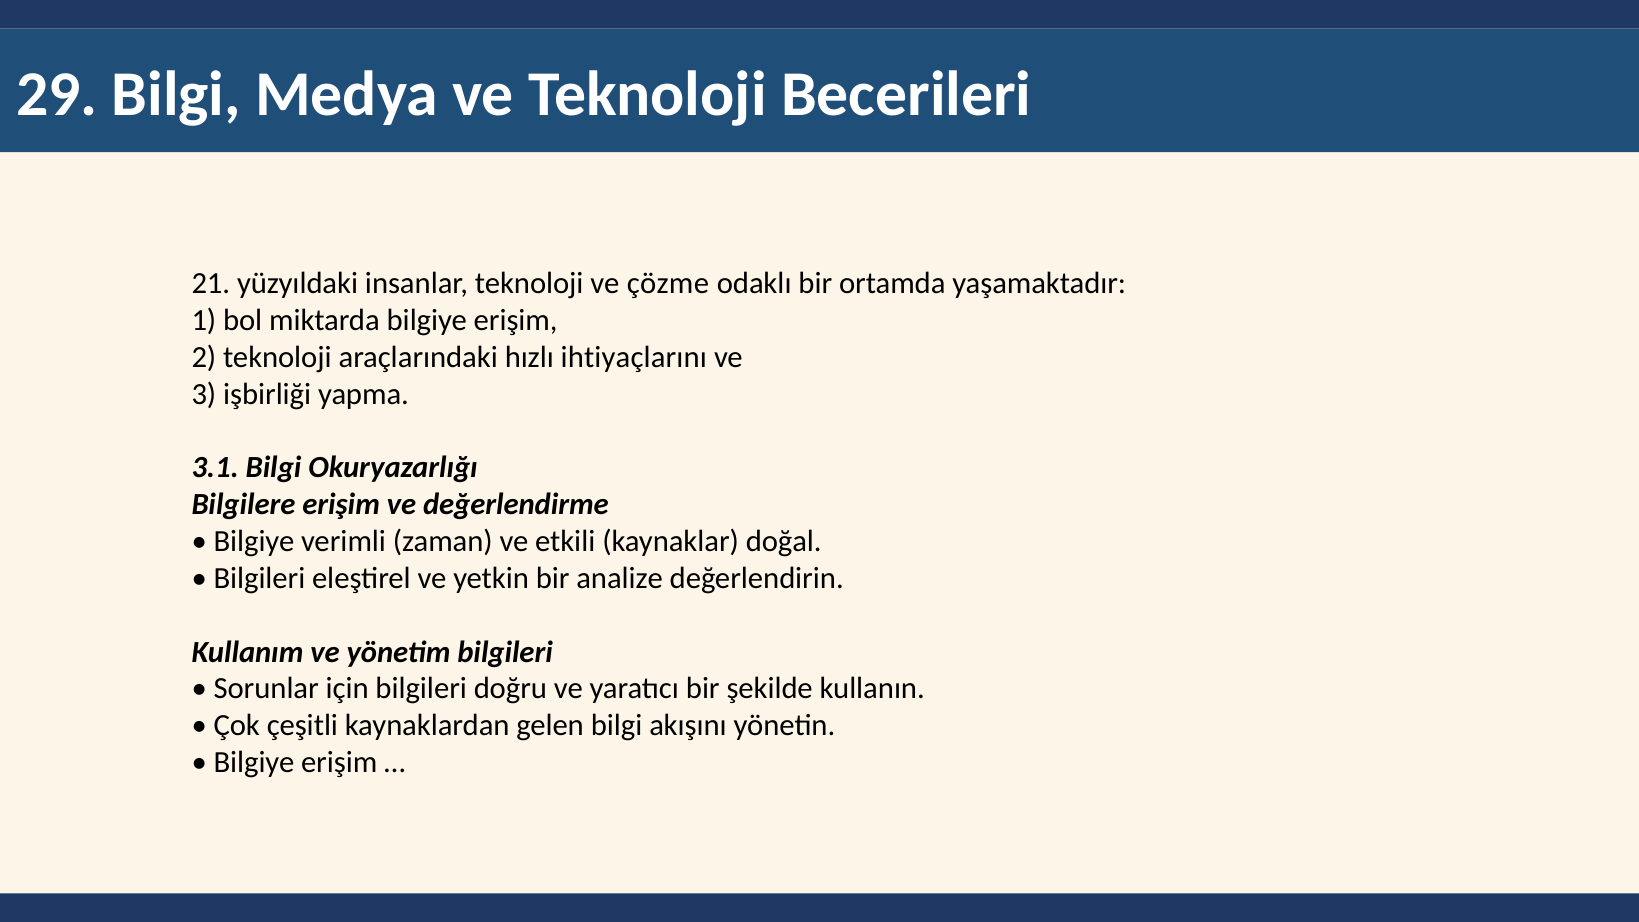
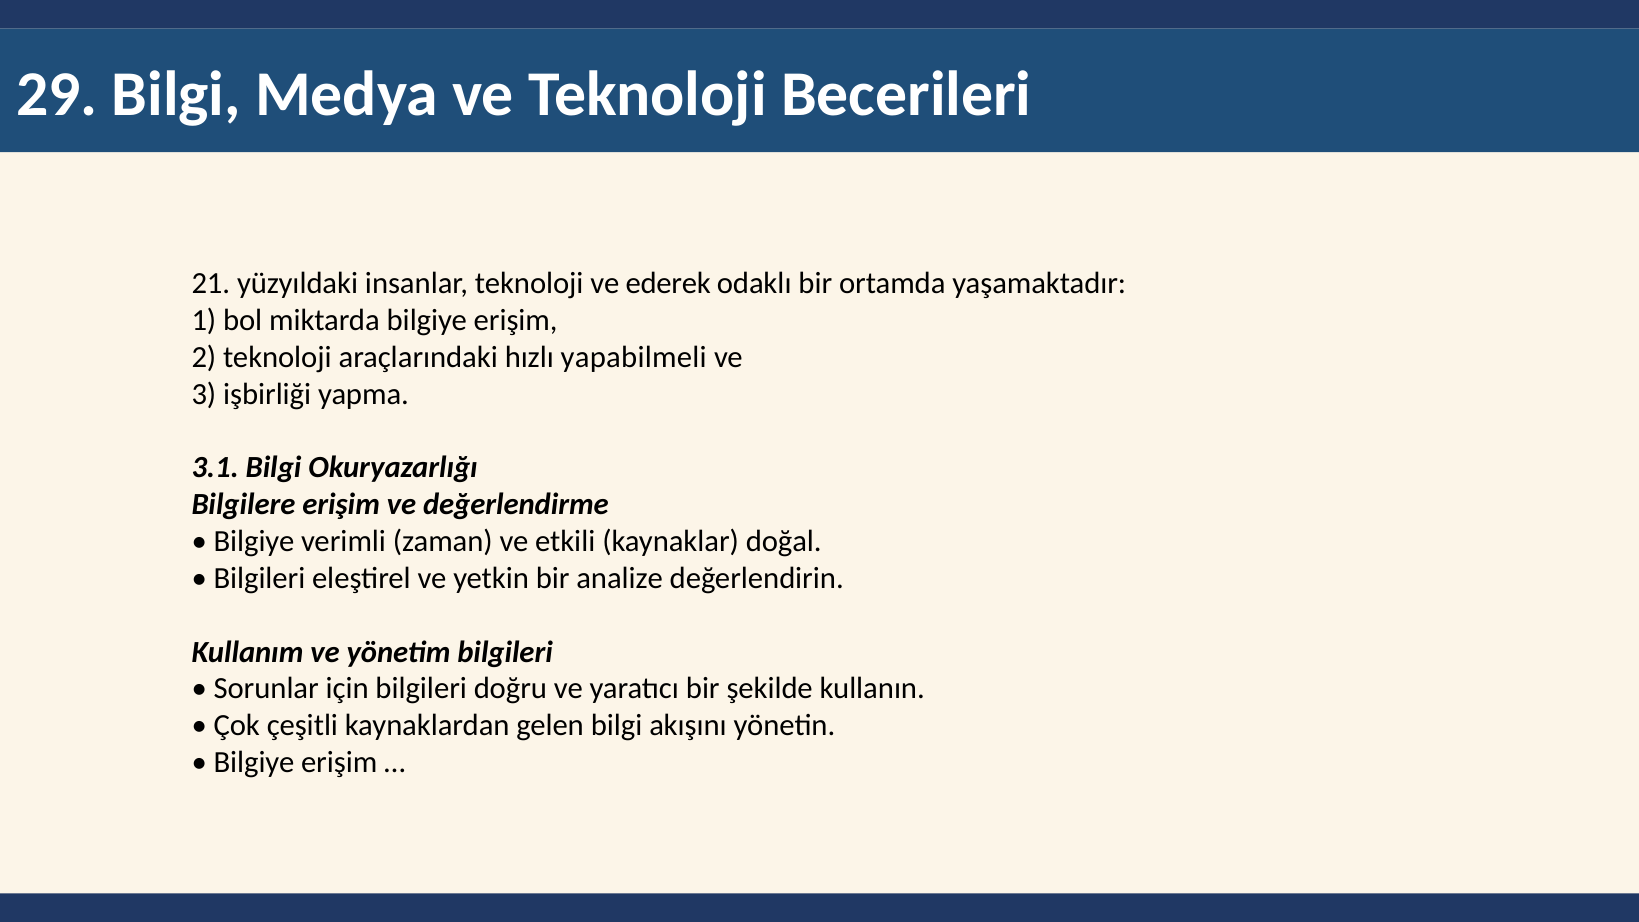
çözme: çözme -> ederek (668, 283)
ihtiyaçlarını: ihtiyaçlarını -> yapabilmeli (634, 357)
